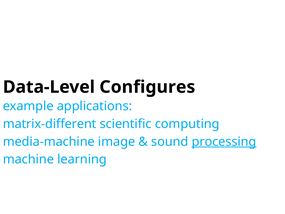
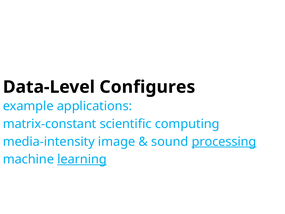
matrix-different: matrix-different -> matrix-constant (50, 124)
media-machine: media-machine -> media-intensity (49, 141)
learning underline: none -> present (82, 159)
